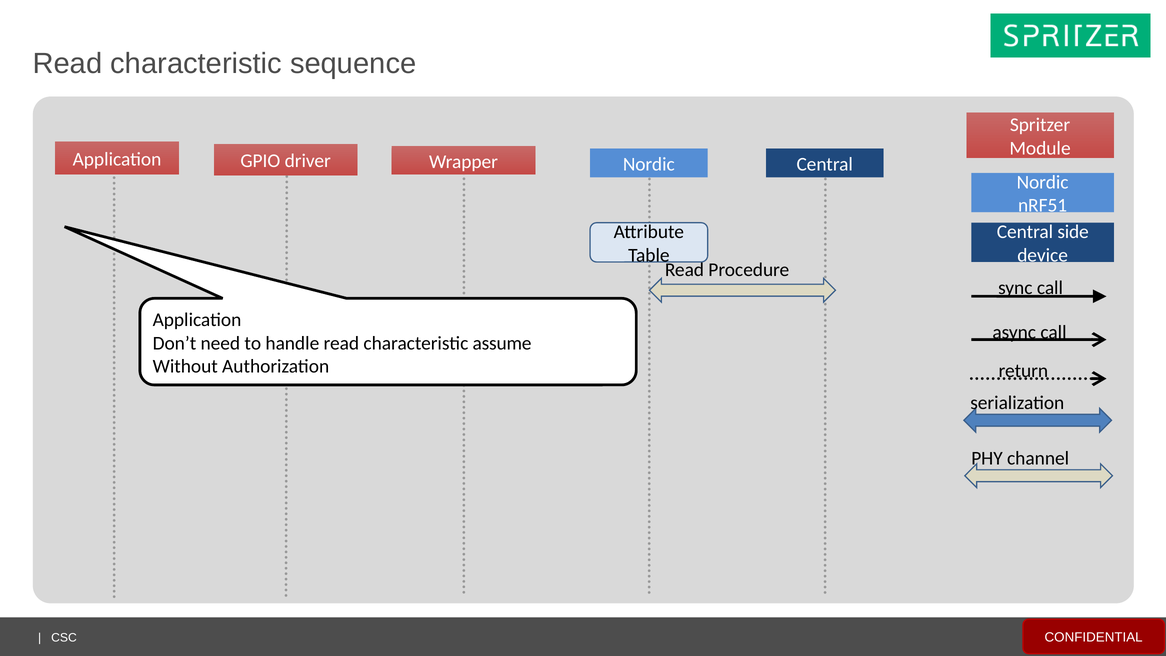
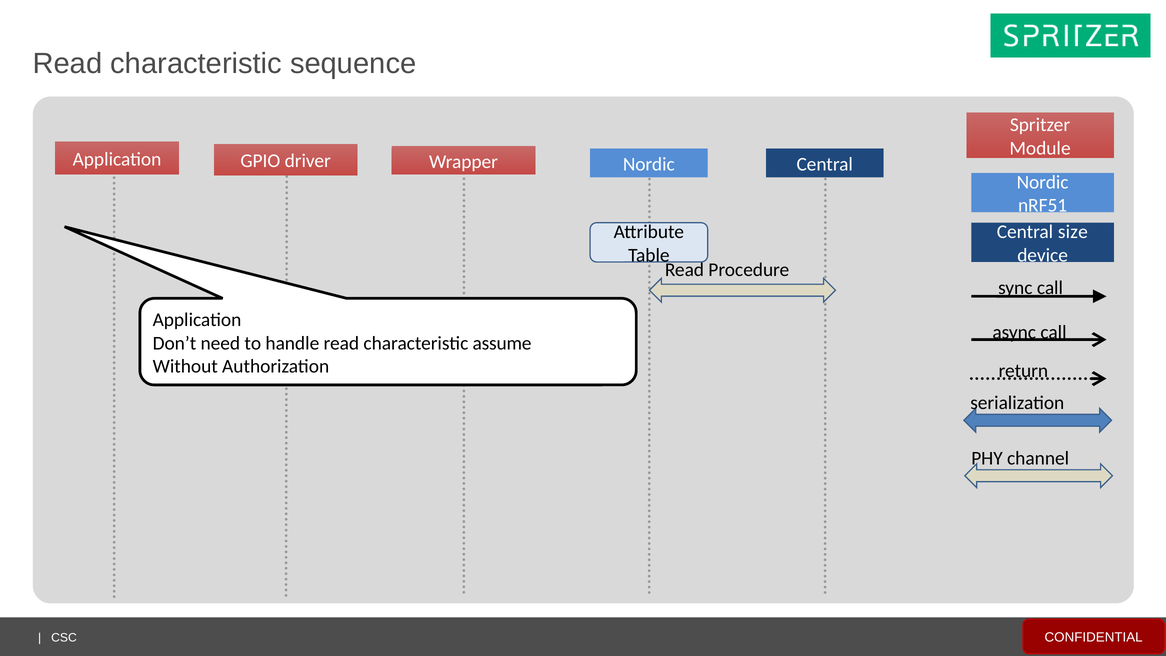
side: side -> size (1073, 232)
